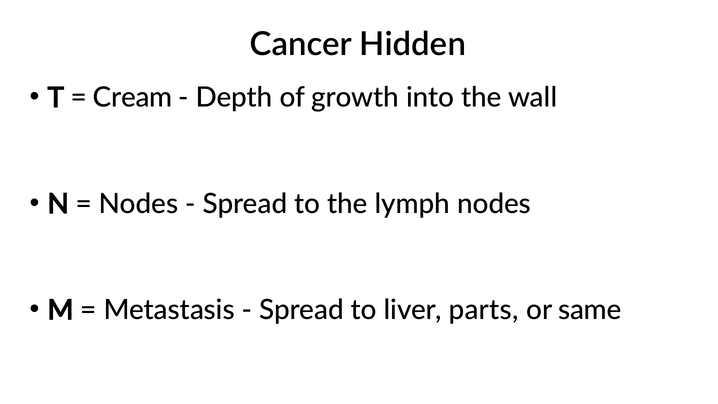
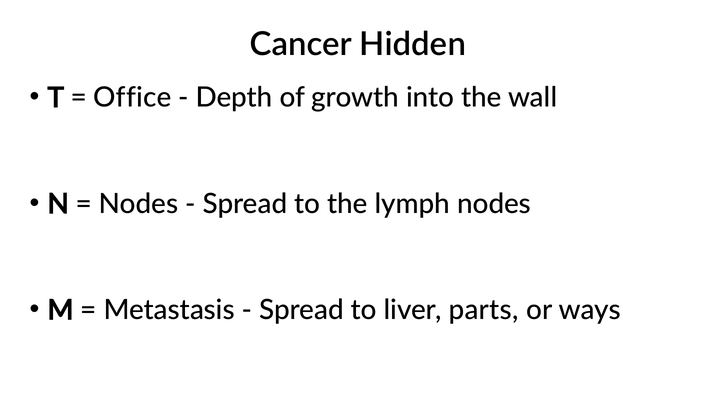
Cream: Cream -> Office (132, 98)
same: same -> ways (590, 310)
